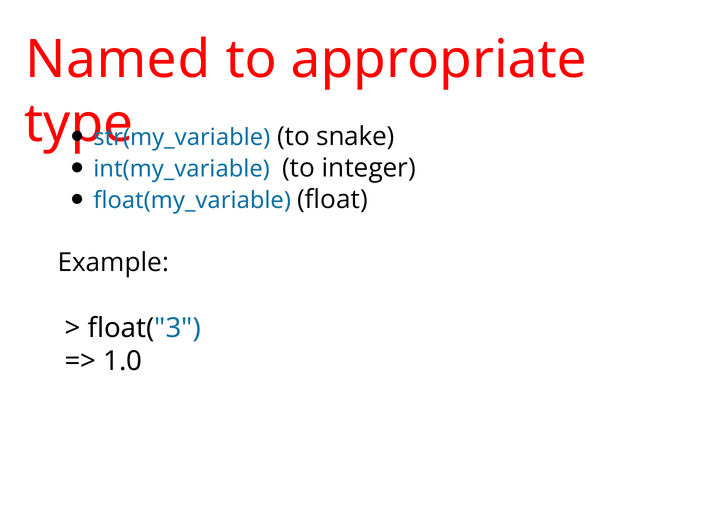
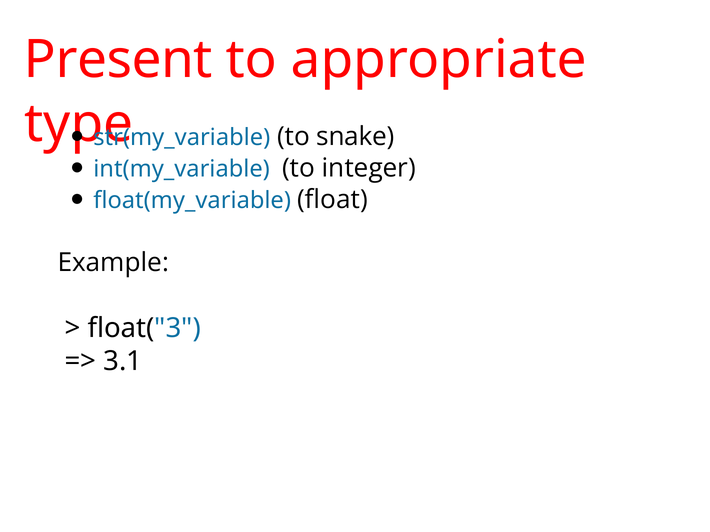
Named: Named -> Present (118, 60)
1.0: 1.0 -> 3.1 (123, 361)
